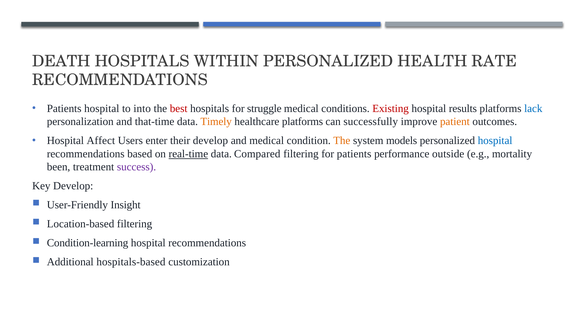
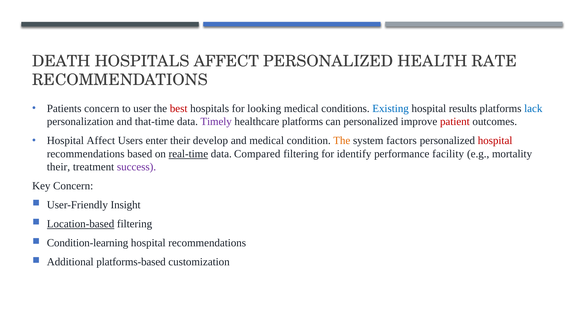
HOSPITALS WITHIN: WITHIN -> AFFECT (226, 61)
Patients hospital: hospital -> concern (102, 108)
into: into -> user (142, 108)
struggle: struggle -> looking (264, 108)
Existing colour: red -> blue (391, 108)
Timely colour: orange -> purple (216, 121)
can successfully: successfully -> personalized (371, 121)
patient colour: orange -> red (455, 121)
models: models -> factors (402, 140)
hospital colour: blue -> red (495, 140)
for patients: patients -> identify (354, 154)
outside: outside -> facility (448, 154)
been: been -> their (58, 167)
Key Develop: Develop -> Concern (73, 186)
Location-based underline: none -> present (81, 224)
hospitals-based: hospitals-based -> platforms-based (131, 262)
